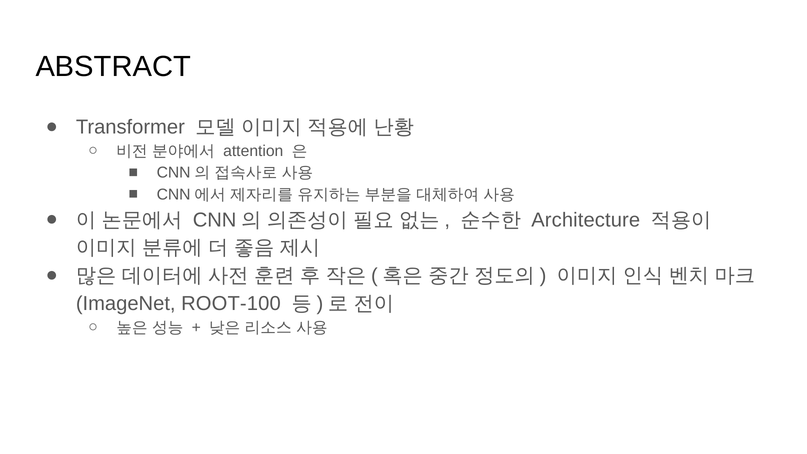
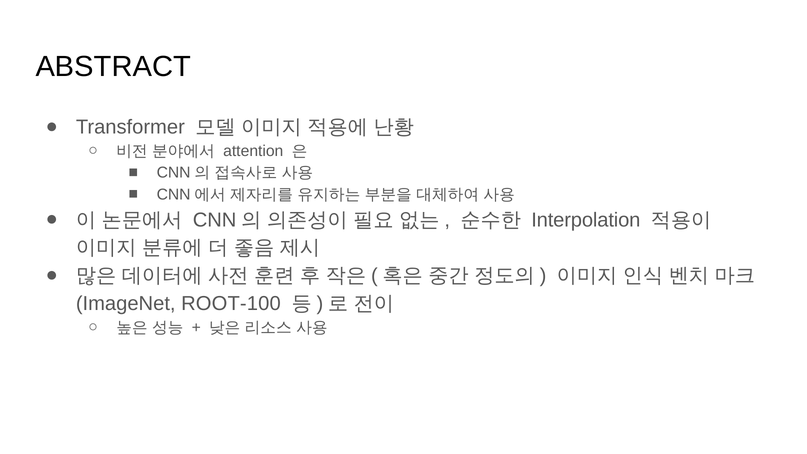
Architecture: Architecture -> Interpolation (586, 220)
